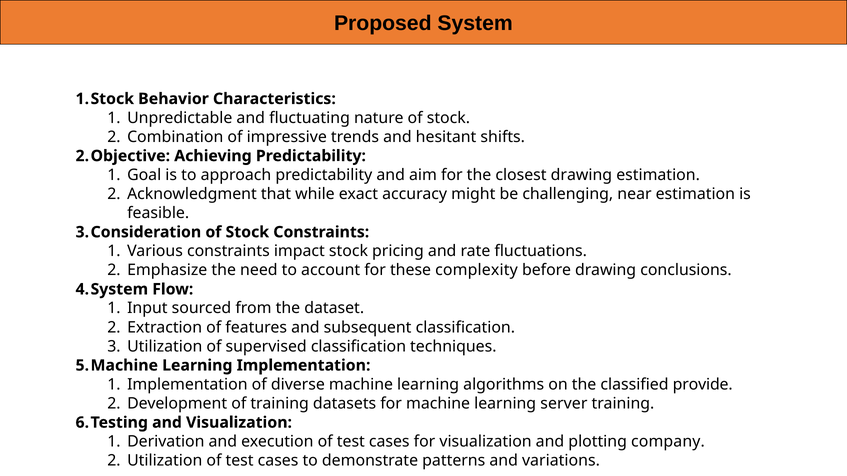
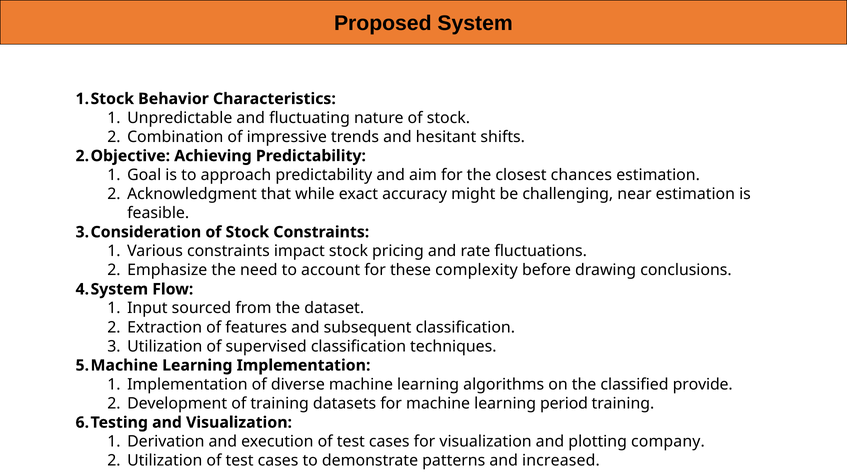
closest drawing: drawing -> chances (581, 175)
server: server -> period (564, 404)
variations: variations -> increased (561, 461)
